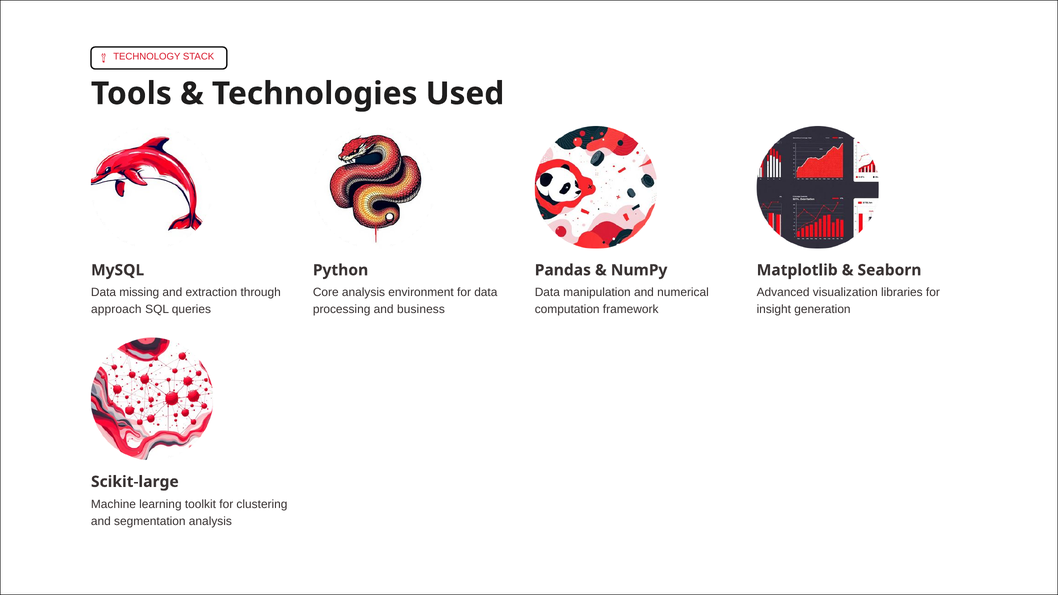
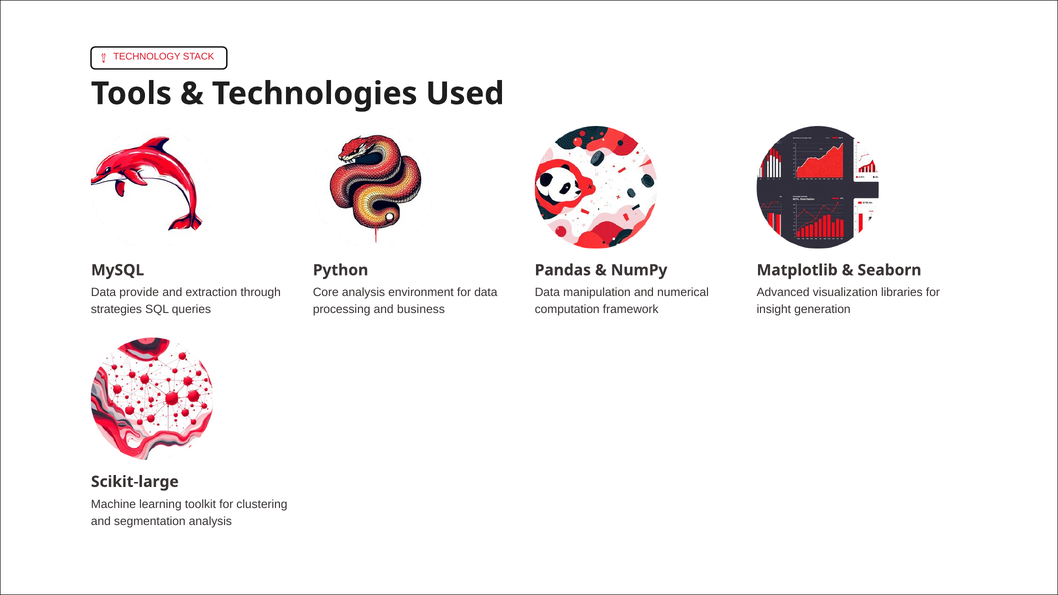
missing: missing -> provide (139, 293)
approach: approach -> strategies (116, 310)
